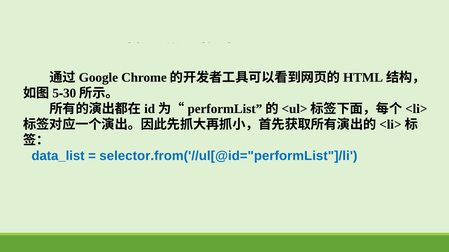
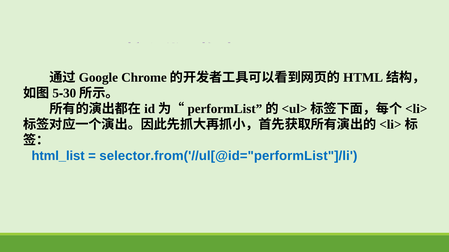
data_list: data_list -> html_list (58, 156)
